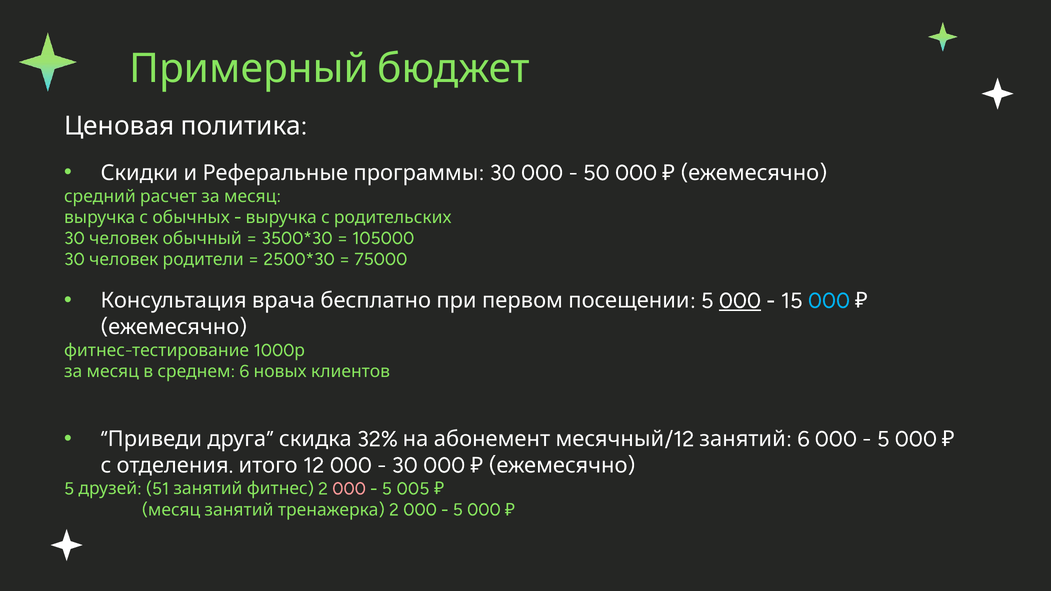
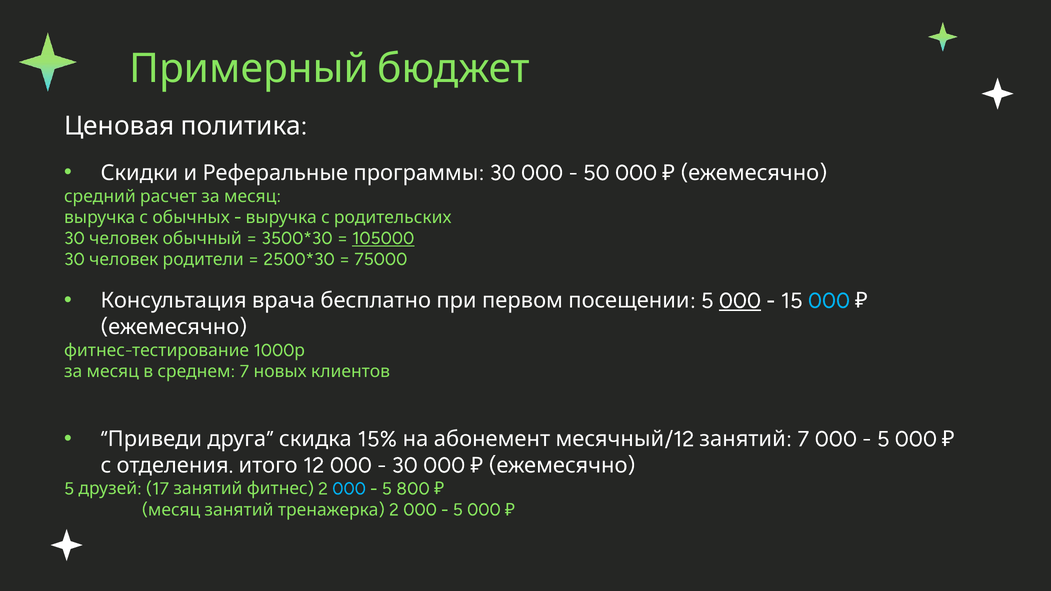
105000 underline: none -> present (383, 238)
6: 6 -> 7 (244, 372)
32%: 32% -> 15% (377, 439)
6: 6 -> 7 (803, 439)
51: 51 -> 17 (157, 489)
000 colour: pink -> light blue (349, 489)
005: 005 -> 800 (413, 489)
